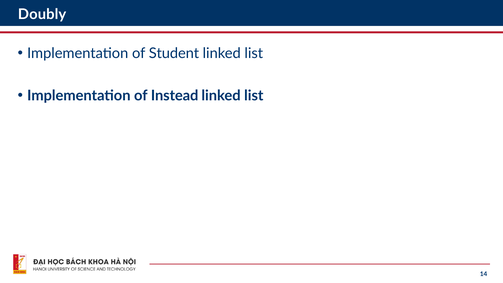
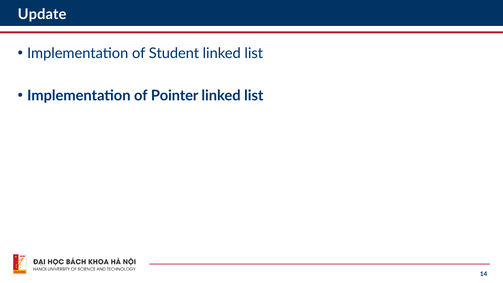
Doubly: Doubly -> Update (42, 14)
Instead: Instead -> Pointer (175, 96)
